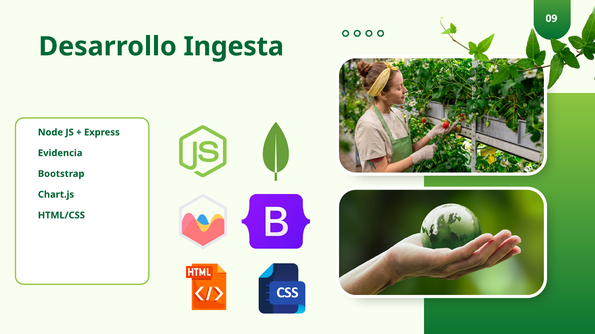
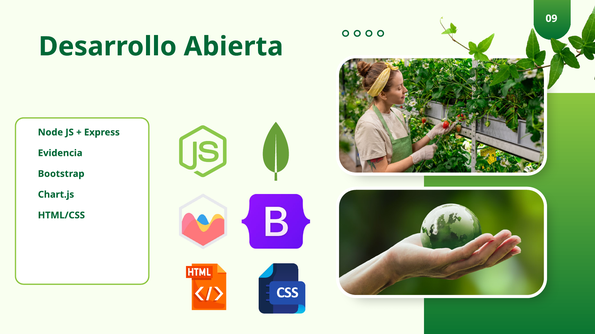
Ingesta: Ingesta -> Abierta (234, 47)
